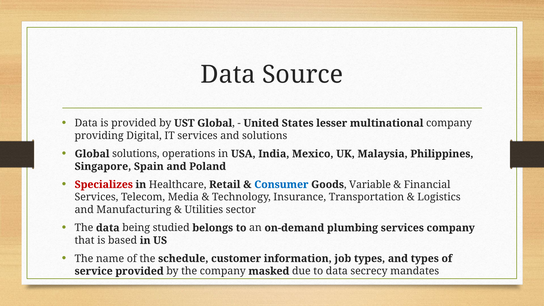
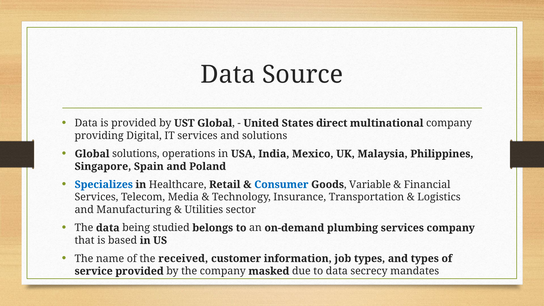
lesser: lesser -> direct (332, 123)
Specializes colour: red -> blue (104, 185)
schedule: schedule -> received (183, 259)
